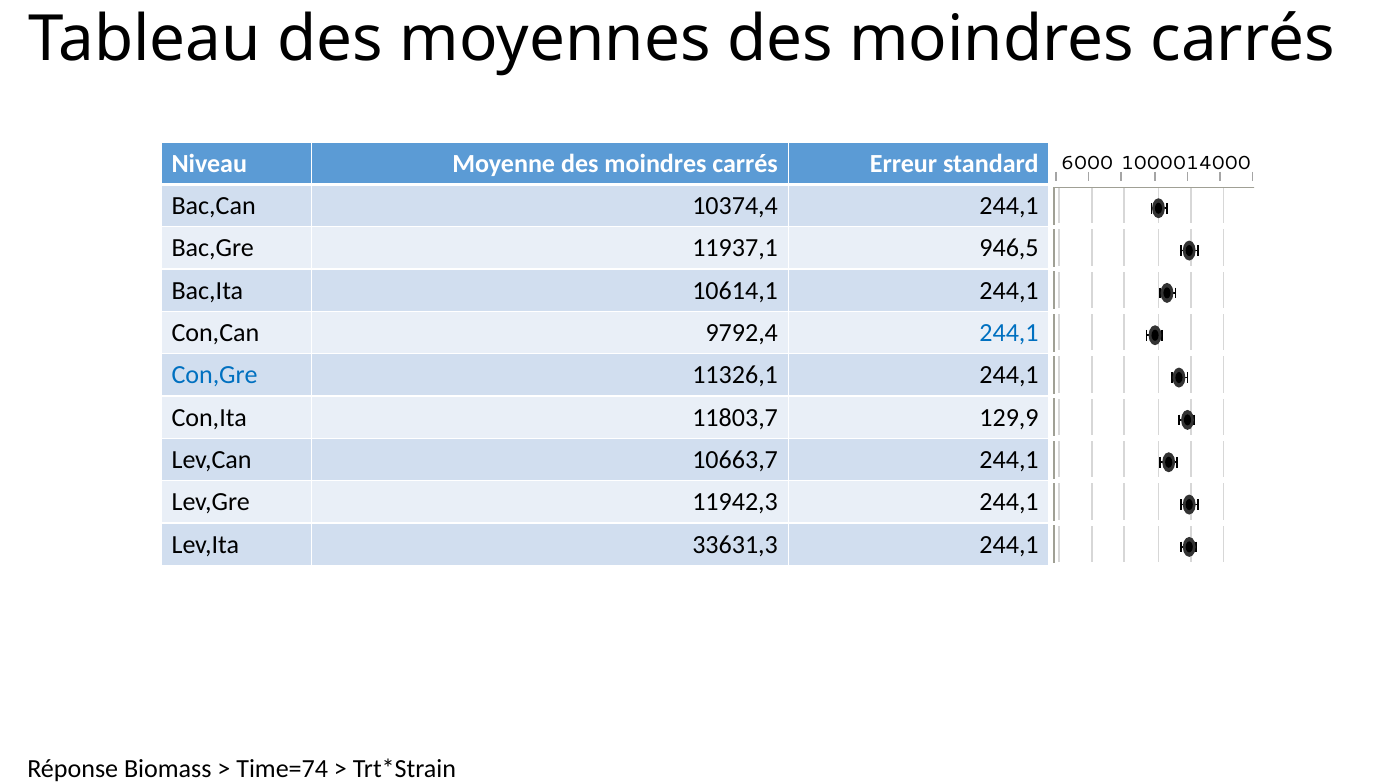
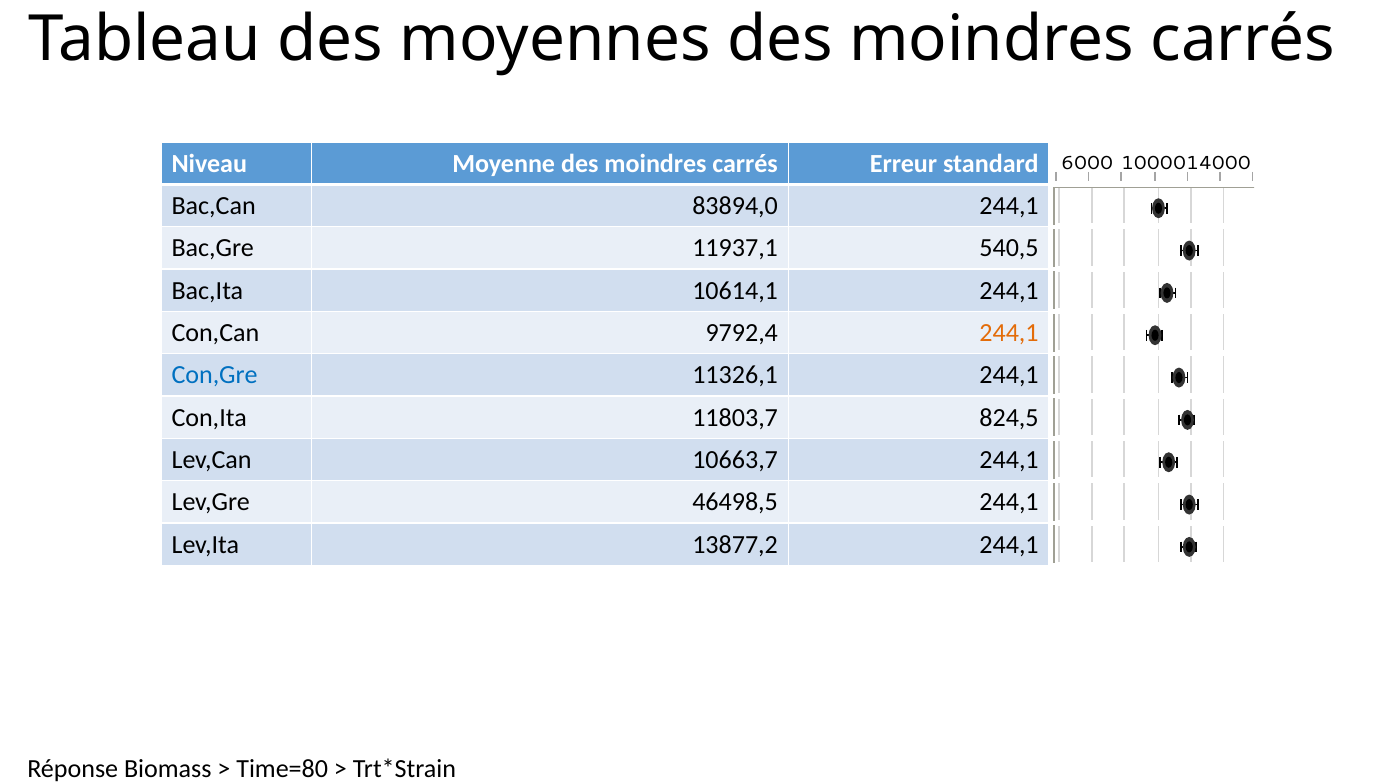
10374,4: 10374,4 -> 83894,0 (735, 206)
946,5: 946,5 -> 540,5 (1009, 248)
244,1 colour: blue -> orange (1009, 333)
129,9: 129,9 -> 824,5 (1009, 417)
11942,3: 11942,3 -> 46498,5 (735, 502)
33631,3: 33631,3 -> 13877,2 (735, 544)
Time=74: Time=74 -> Time=80 (282, 768)
